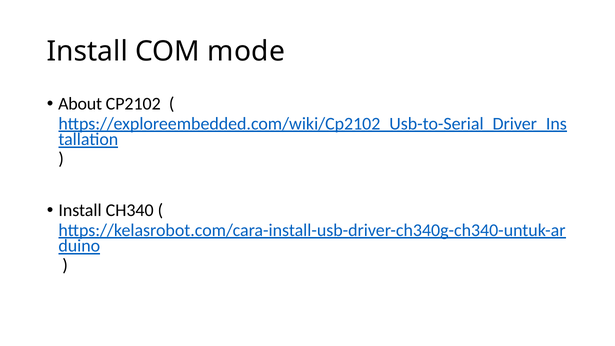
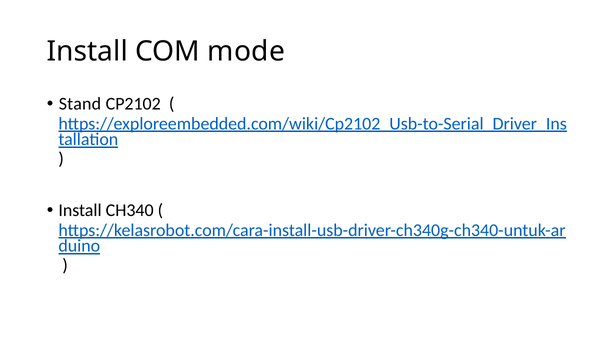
About: About -> Stand (80, 104)
